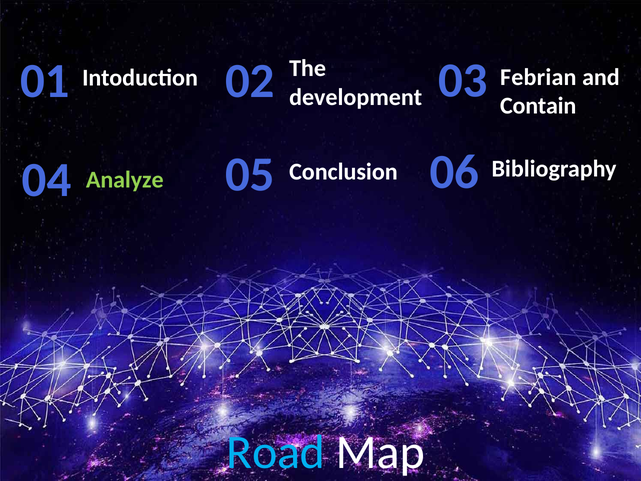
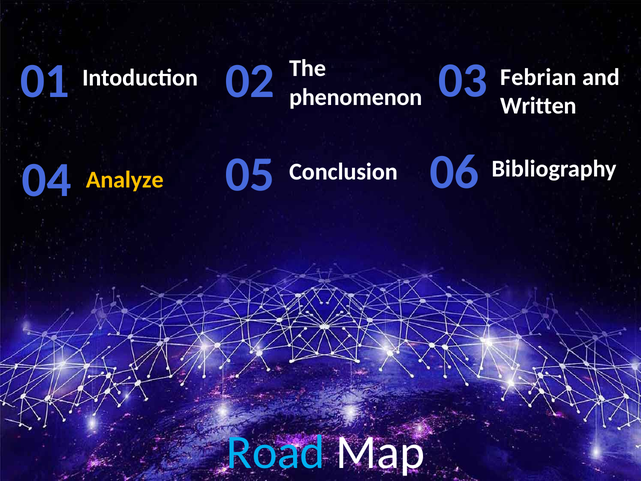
development: development -> phenomenon (356, 97)
Contain: Contain -> Written (538, 106)
Analyze colour: light green -> yellow (125, 180)
